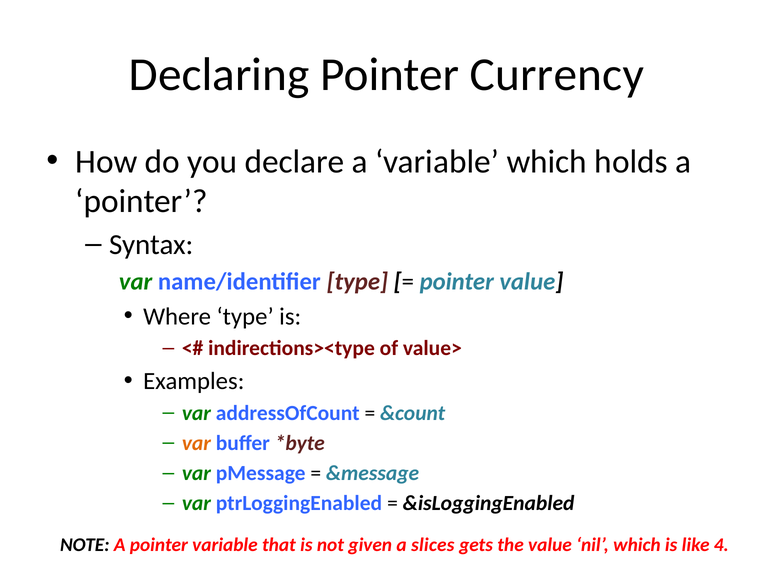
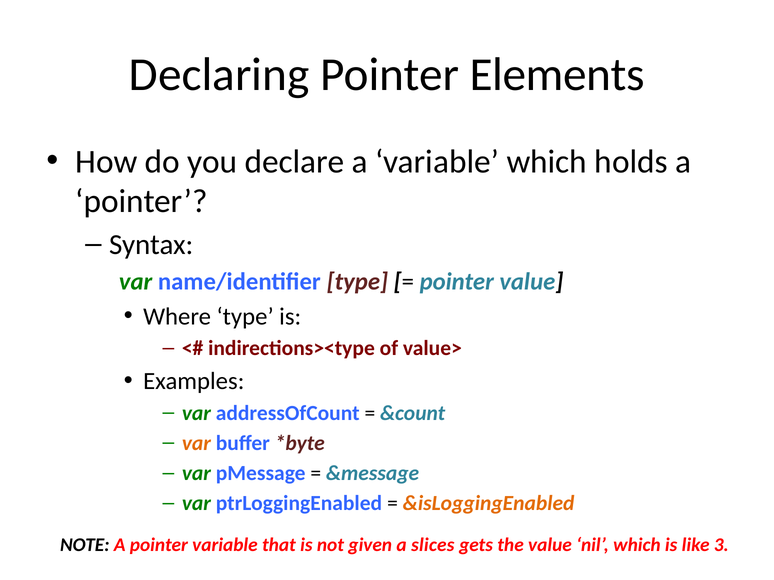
Currency: Currency -> Elements (557, 75)
&isLoggingEnabled colour: black -> orange (489, 504)
4: 4 -> 3 (721, 545)
